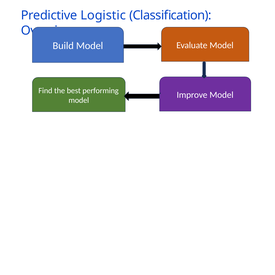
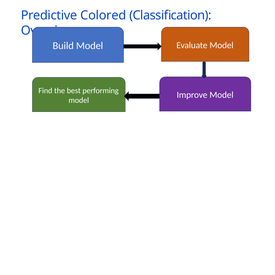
Logistic: Logistic -> Colored (103, 15)
